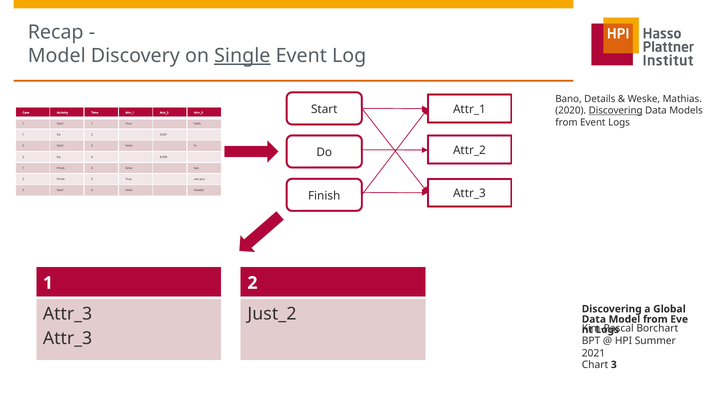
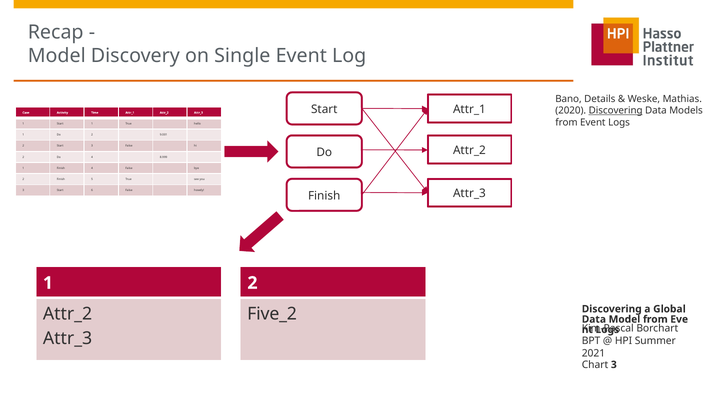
Single underline: present -> none (242, 56)
Attr_3: Attr_3 -> Attr_2 (68, 314)
Just_2: Just_2 -> Five_2 (272, 314)
